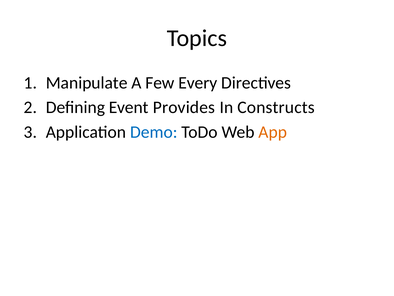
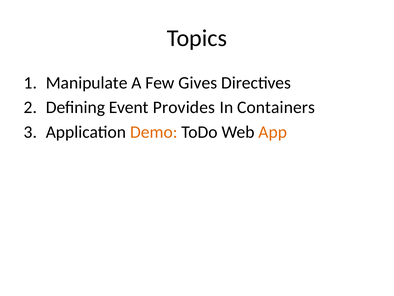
Every: Every -> Gives (198, 83)
Constructs: Constructs -> Containers (276, 107)
Demo colour: blue -> orange (154, 132)
